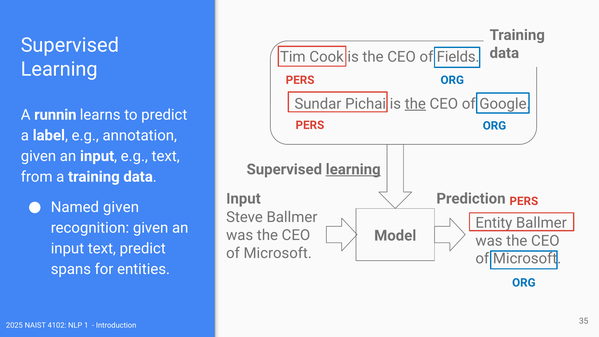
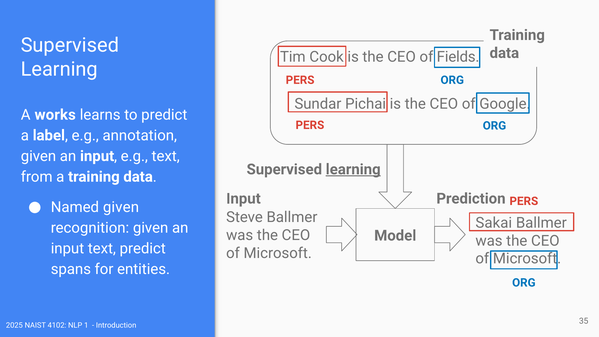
the underline: present -> none (415, 104)
runnin: runnin -> works (55, 115)
Entity: Entity -> Sakai (494, 223)
